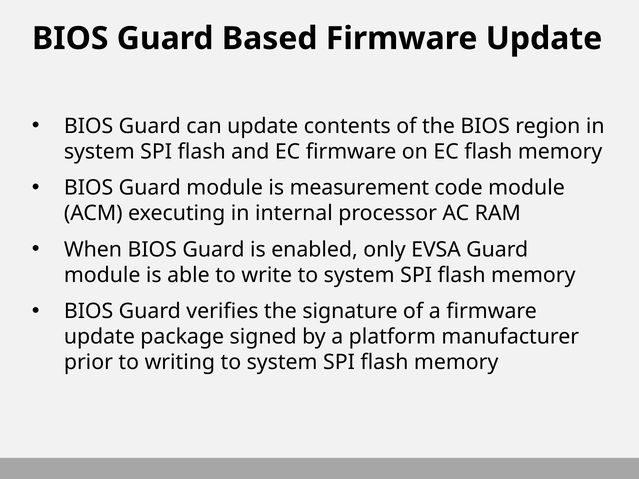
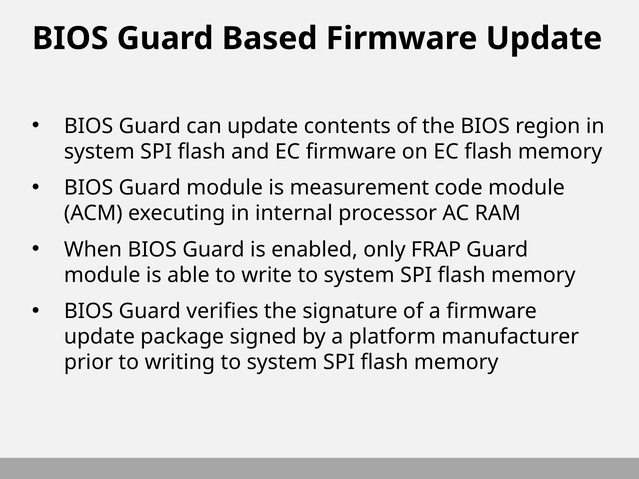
EVSA: EVSA -> FRAP (436, 250)
